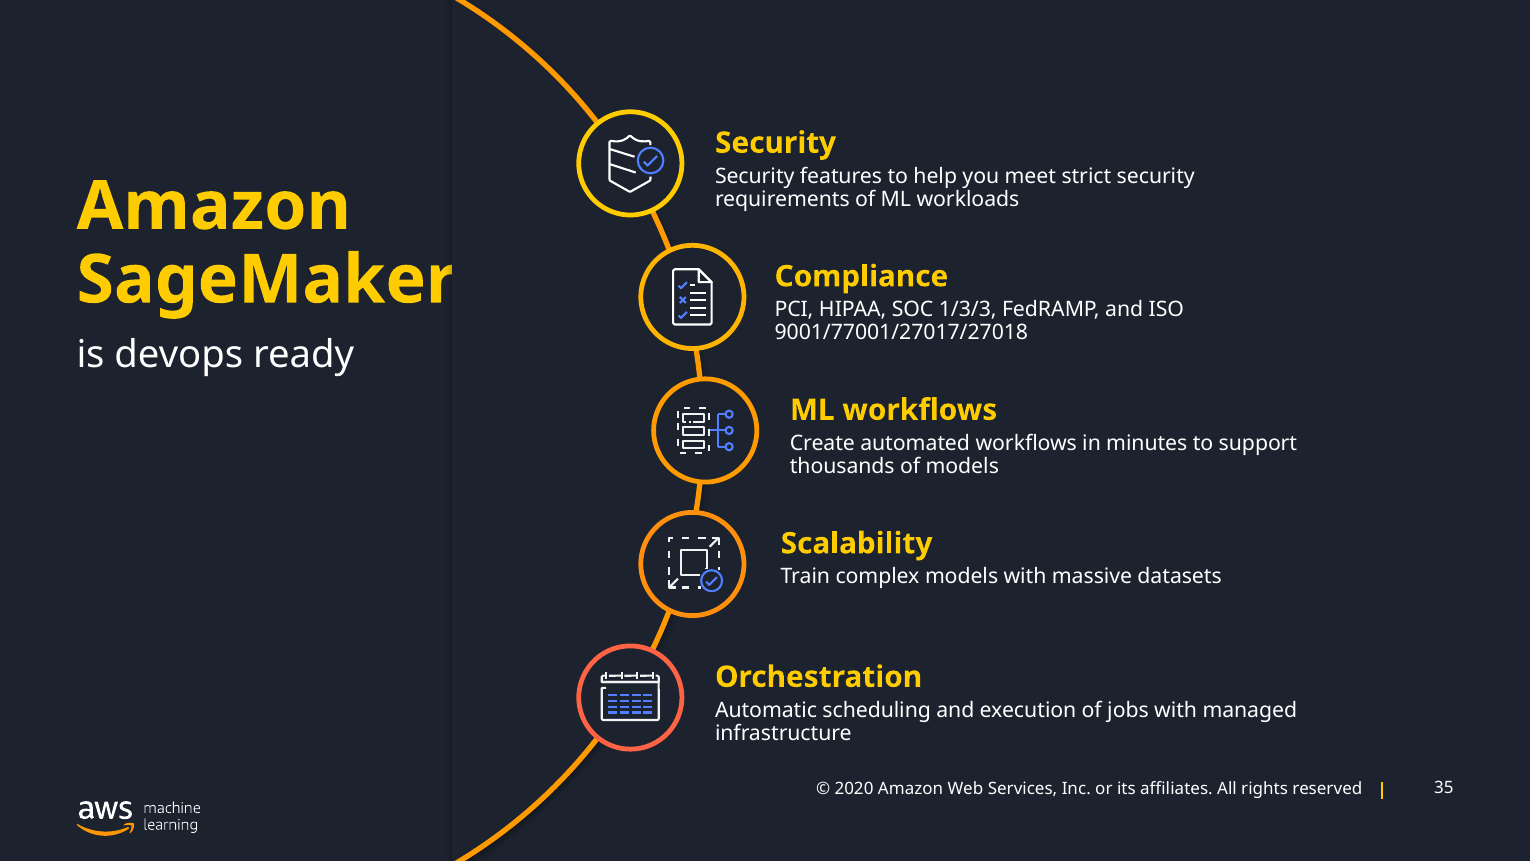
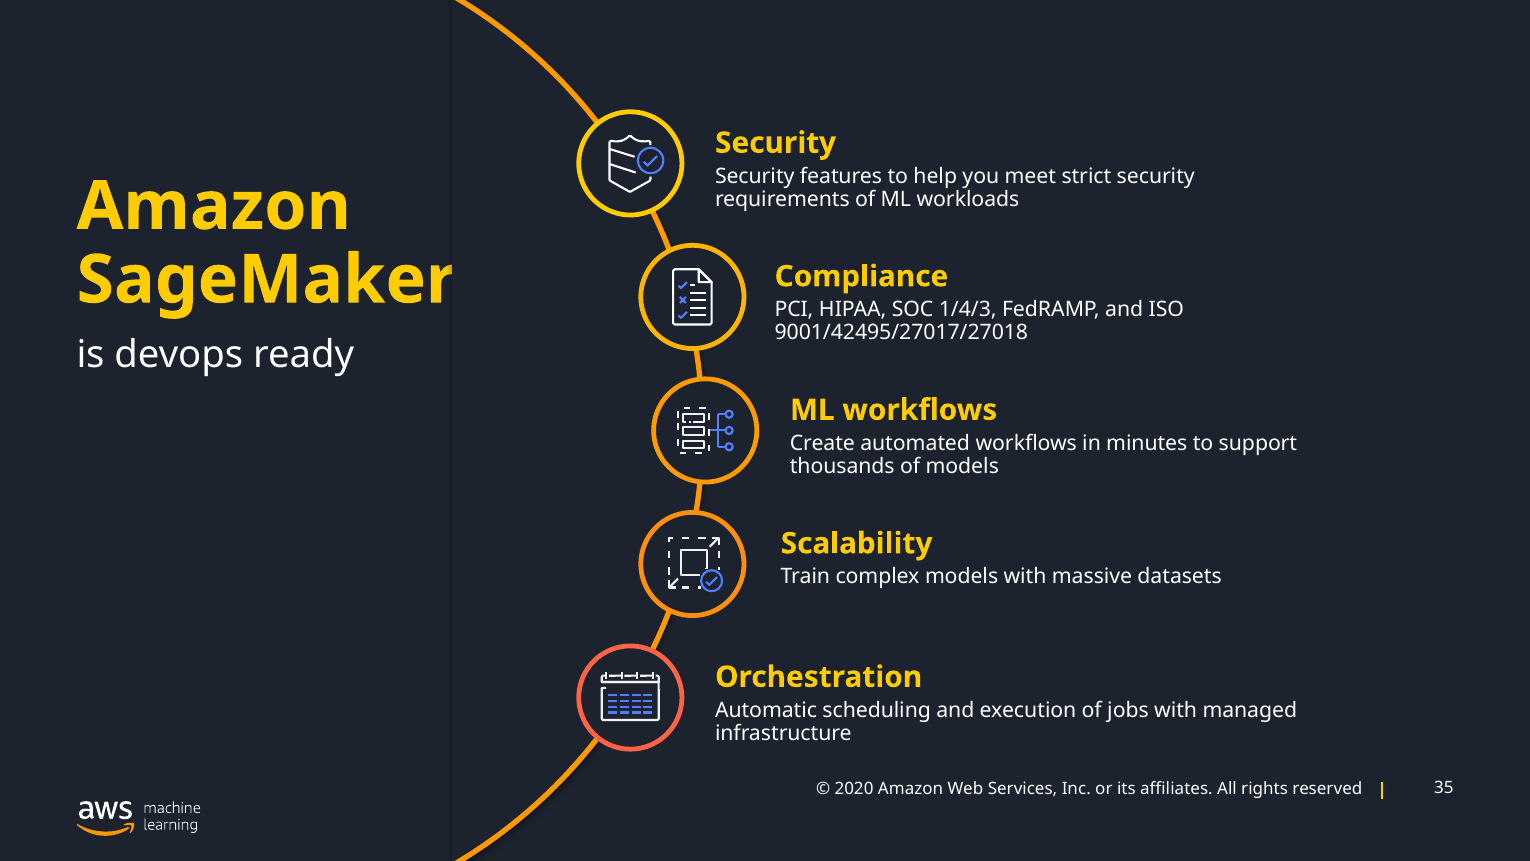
1/3/3: 1/3/3 -> 1/4/3 (968, 309)
9001/77001/27017/27018: 9001/77001/27017/27018 -> 9001/42495/27017/27018 (901, 332)
